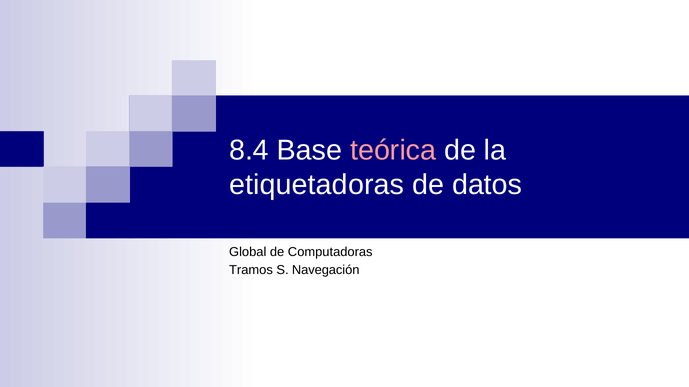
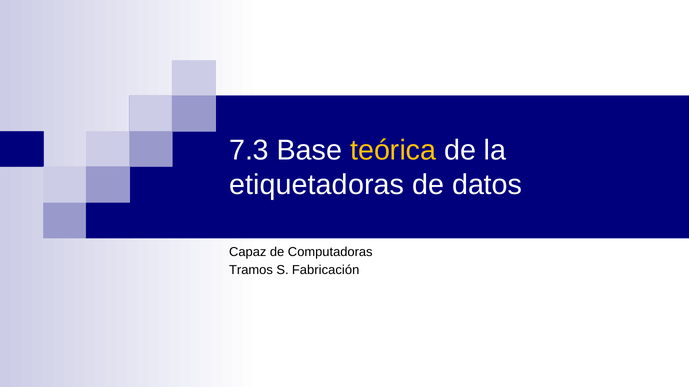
8.4: 8.4 -> 7.3 (249, 151)
teórica colour: pink -> yellow (393, 151)
Global: Global -> Capaz (248, 252)
Navegación: Navegación -> Fabricación (326, 270)
